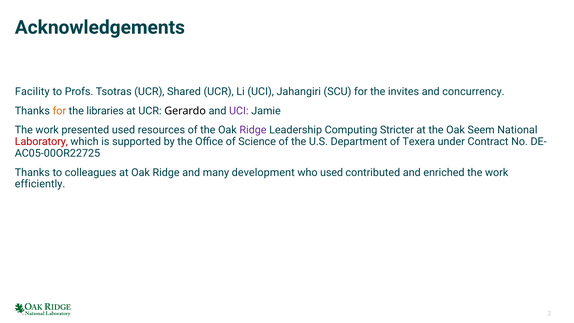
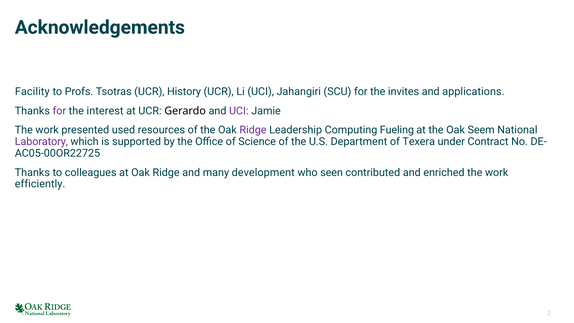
Shared: Shared -> History (184, 92)
concurrency: concurrency -> applications (473, 92)
for colour: orange -> purple (59, 111)
libraries: libraries -> interest (105, 111)
Stricter: Stricter -> Fueling (397, 130)
Laboratory colour: red -> purple (41, 142)
who used: used -> seen (332, 172)
